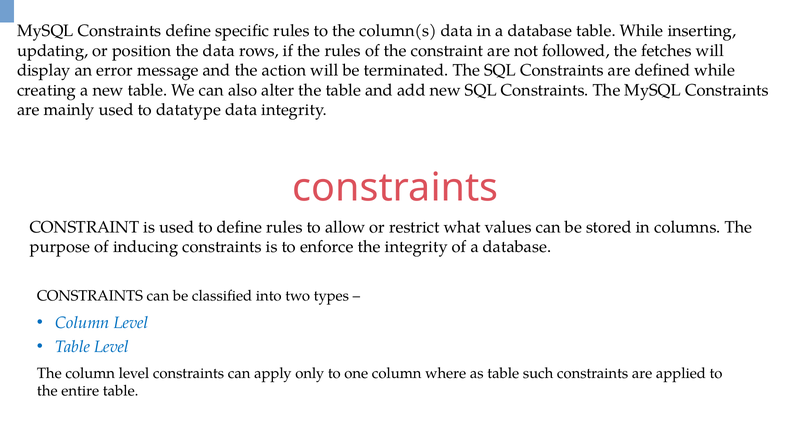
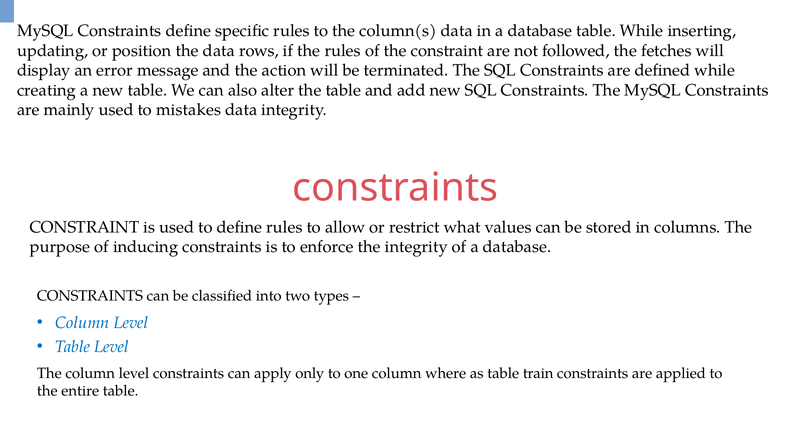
datatype: datatype -> mistakes (189, 110)
such: such -> train (538, 373)
